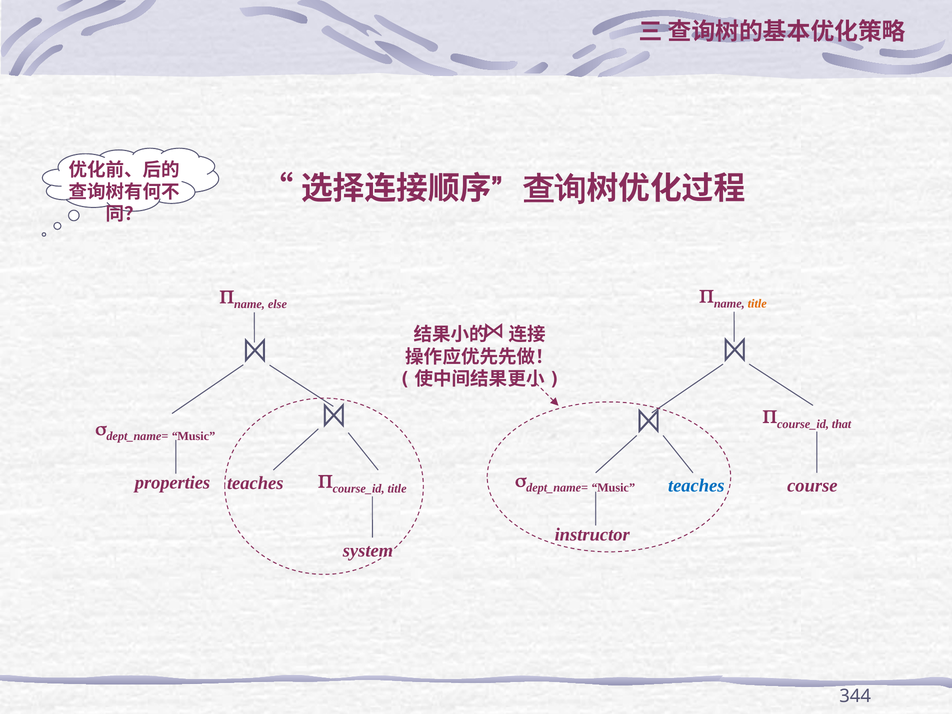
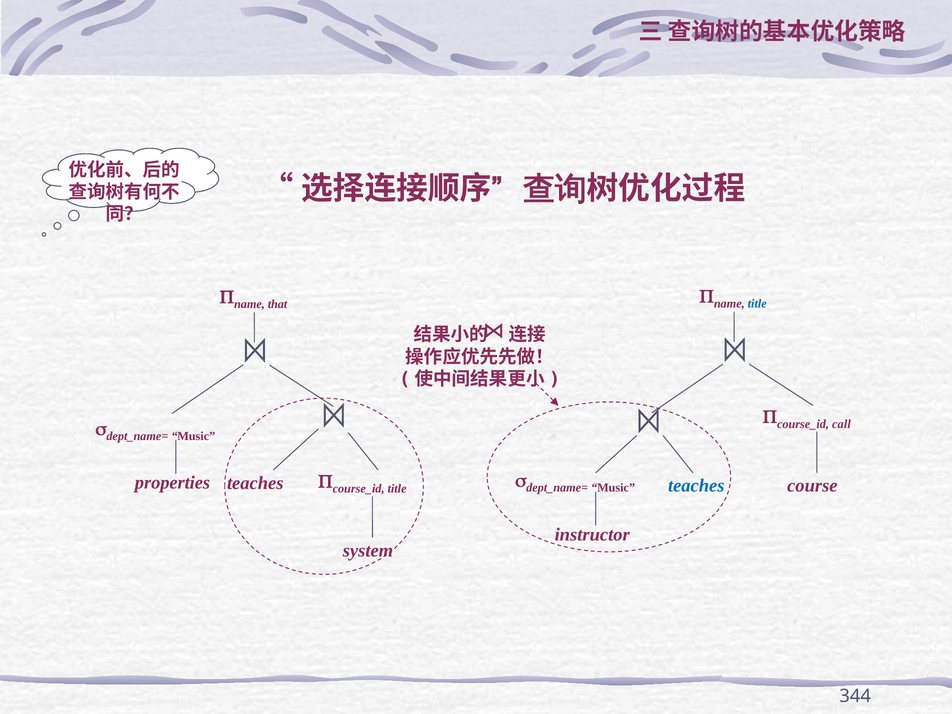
title colour: orange -> blue (757, 304)
else: else -> that (277, 304)
that: that -> call (841, 424)
